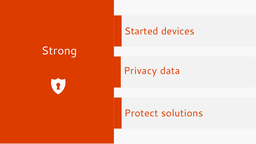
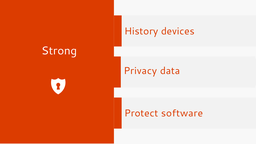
Started: Started -> History (141, 31)
solutions: solutions -> software (182, 113)
